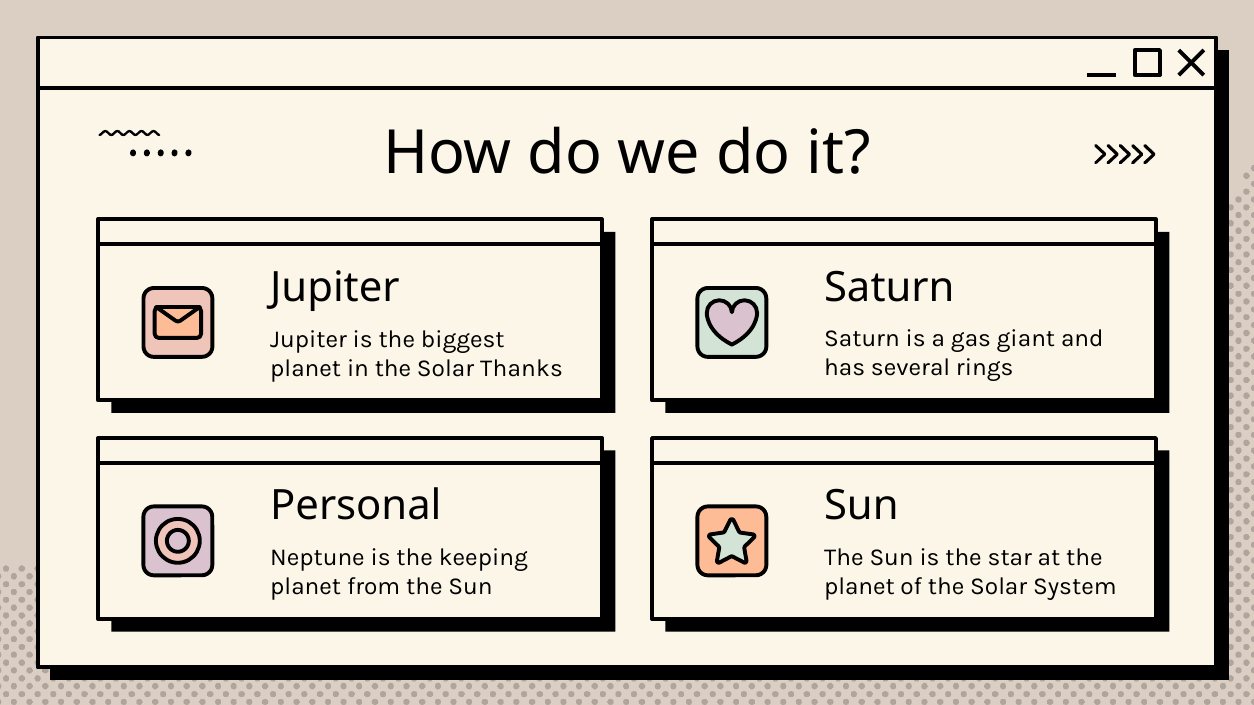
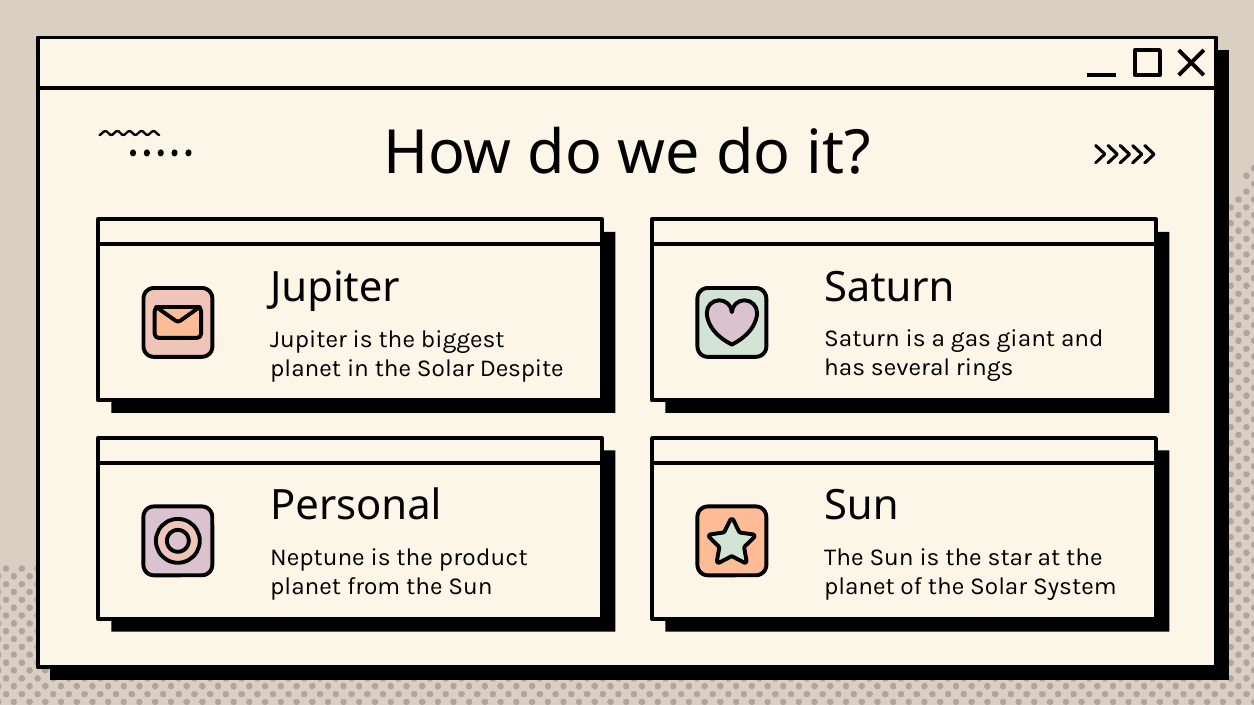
Thanks: Thanks -> Despite (522, 368)
keeping: keeping -> product (483, 558)
